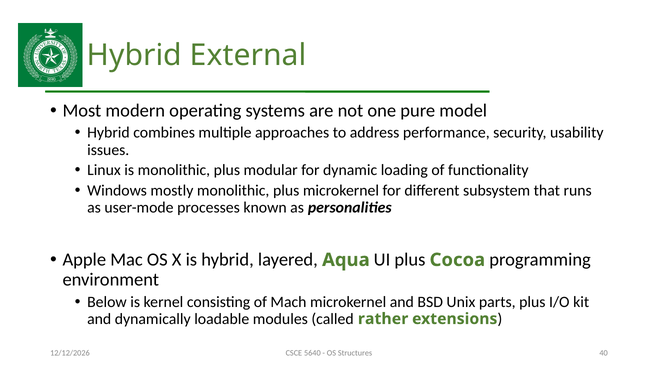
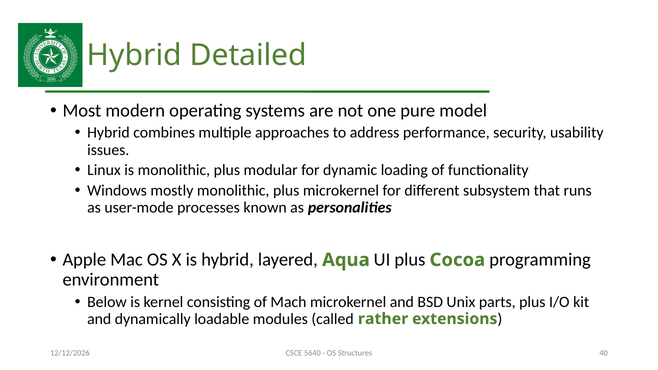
External: External -> Detailed (248, 55)
